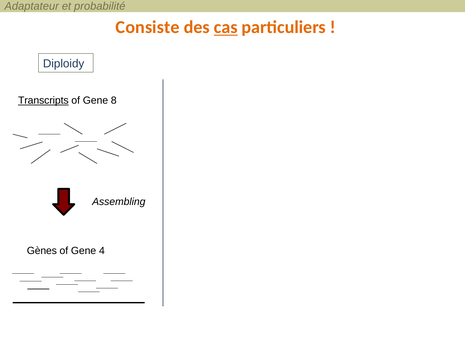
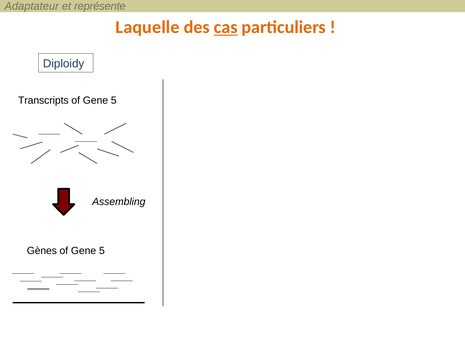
probabilité: probabilité -> représente (100, 6)
Consiste: Consiste -> Laquelle (148, 27)
Transcripts underline: present -> none (43, 100)
8: 8 -> 5 (114, 100)
4: 4 -> 5 (102, 251)
